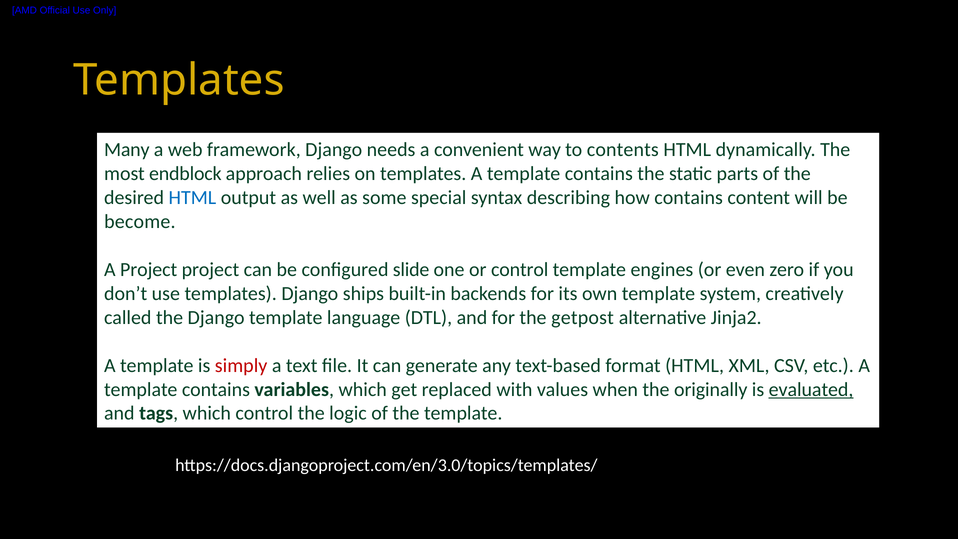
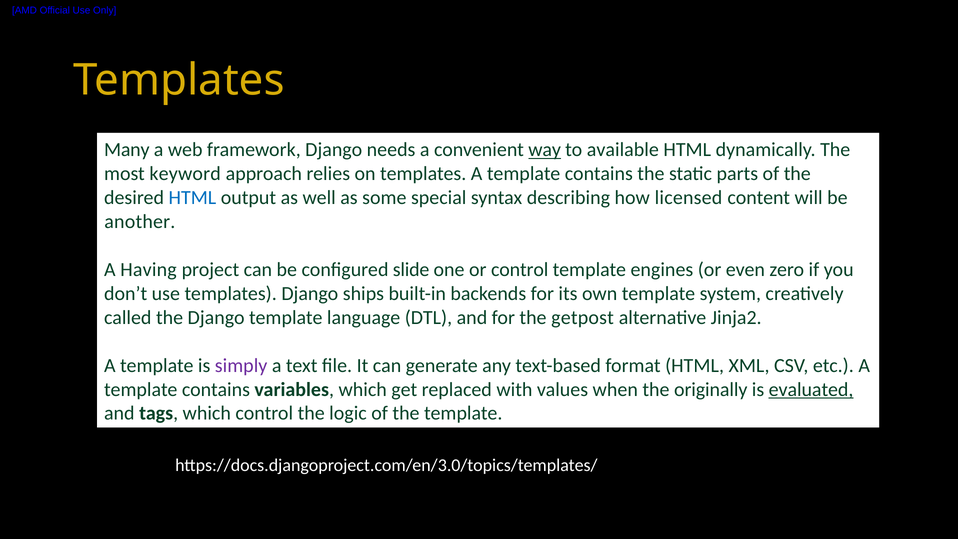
way underline: none -> present (545, 150)
contents: contents -> available (623, 150)
endblock: endblock -> keyword (185, 174)
how contains: contains -> licensed (689, 198)
become: become -> another (140, 222)
A Project: Project -> Having (149, 270)
simply colour: red -> purple (241, 365)
